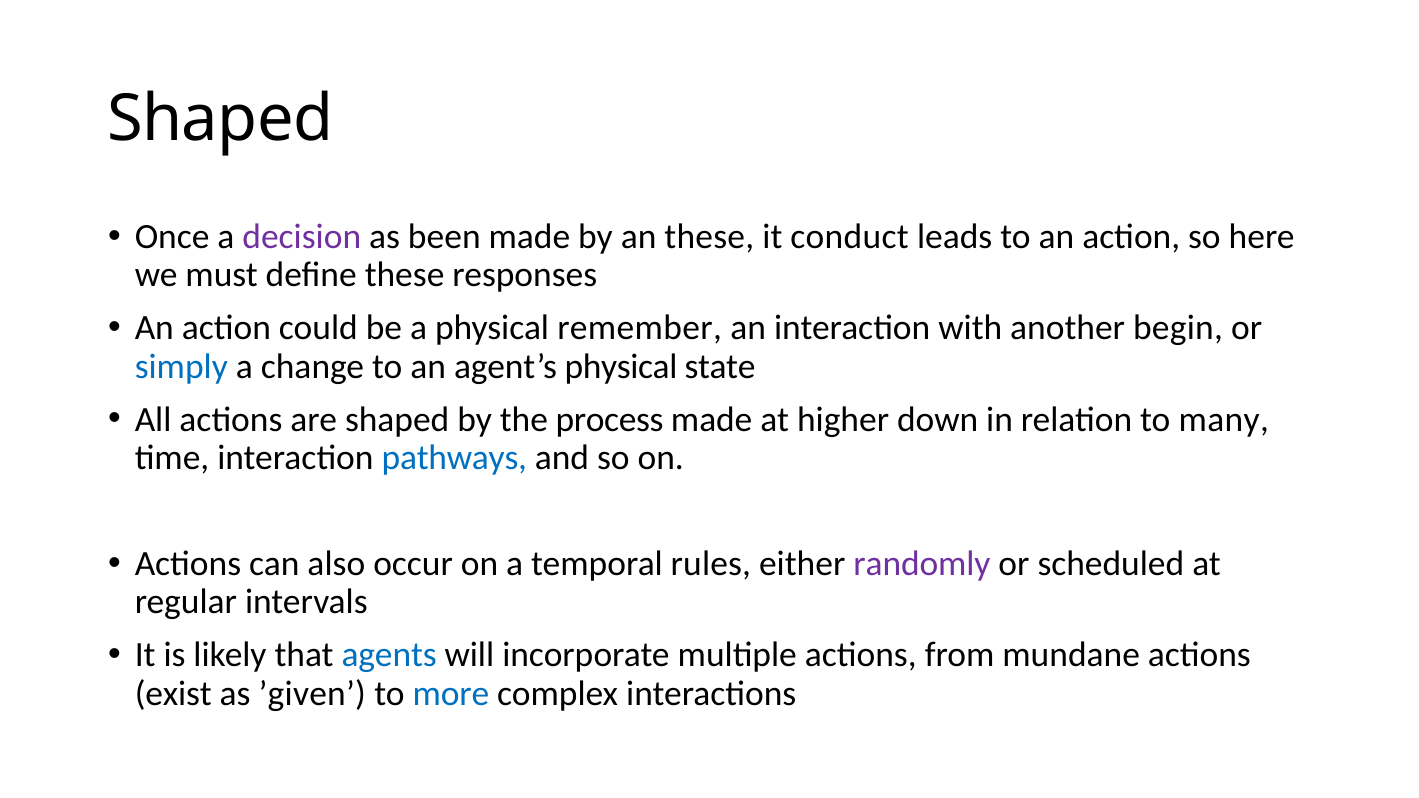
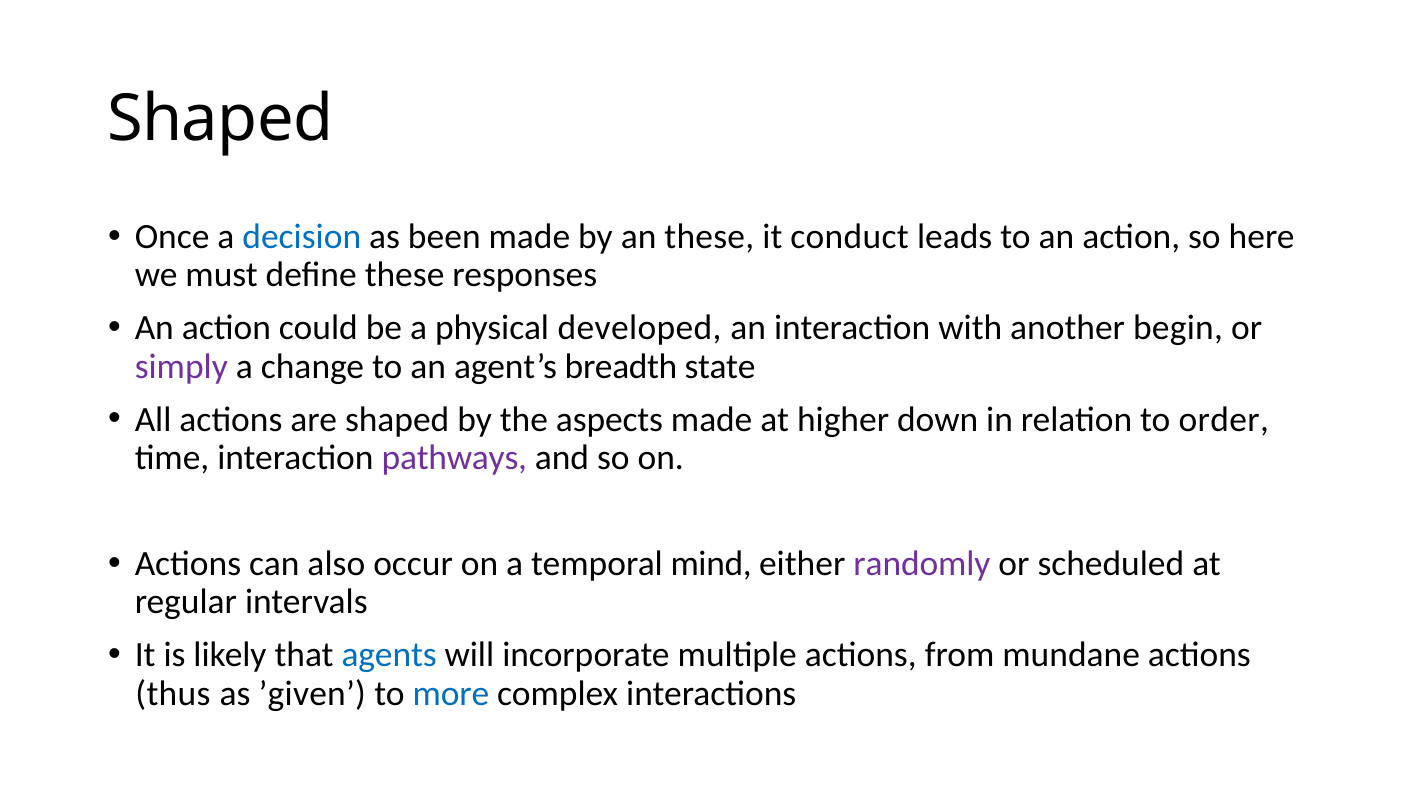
decision colour: purple -> blue (302, 237)
remember: remember -> developed (640, 328)
simply colour: blue -> purple (181, 366)
agent’s physical: physical -> breadth (621, 366)
process: process -> aspects (609, 420)
many: many -> order (1224, 420)
pathways colour: blue -> purple (454, 458)
rules: rules -> mind (711, 564)
exist: exist -> thus (173, 694)
